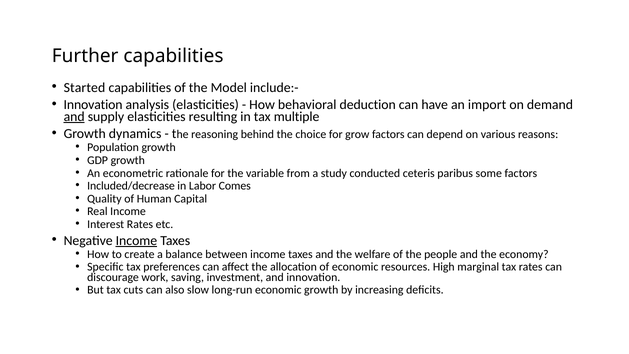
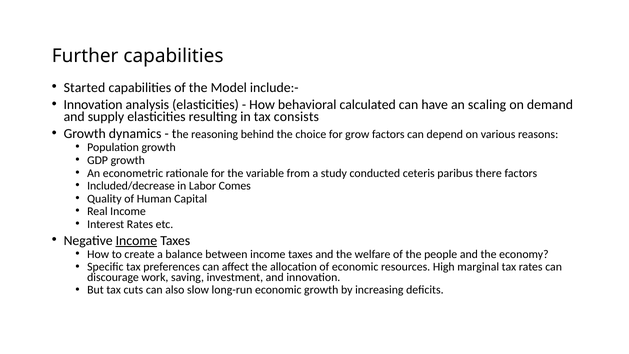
deduction: deduction -> calculated (368, 105)
import: import -> scaling (487, 105)
and underline: present -> none (74, 117)
multiple: multiple -> consists (296, 117)
some: some -> there (489, 173)
